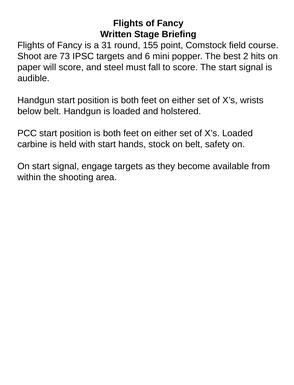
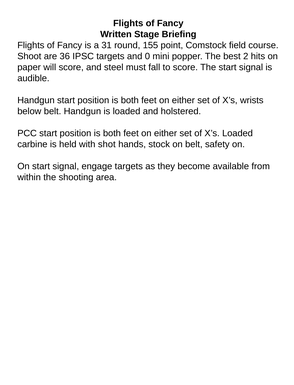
73: 73 -> 36 (65, 56)
6: 6 -> 0 (147, 56)
with start: start -> shot (107, 145)
